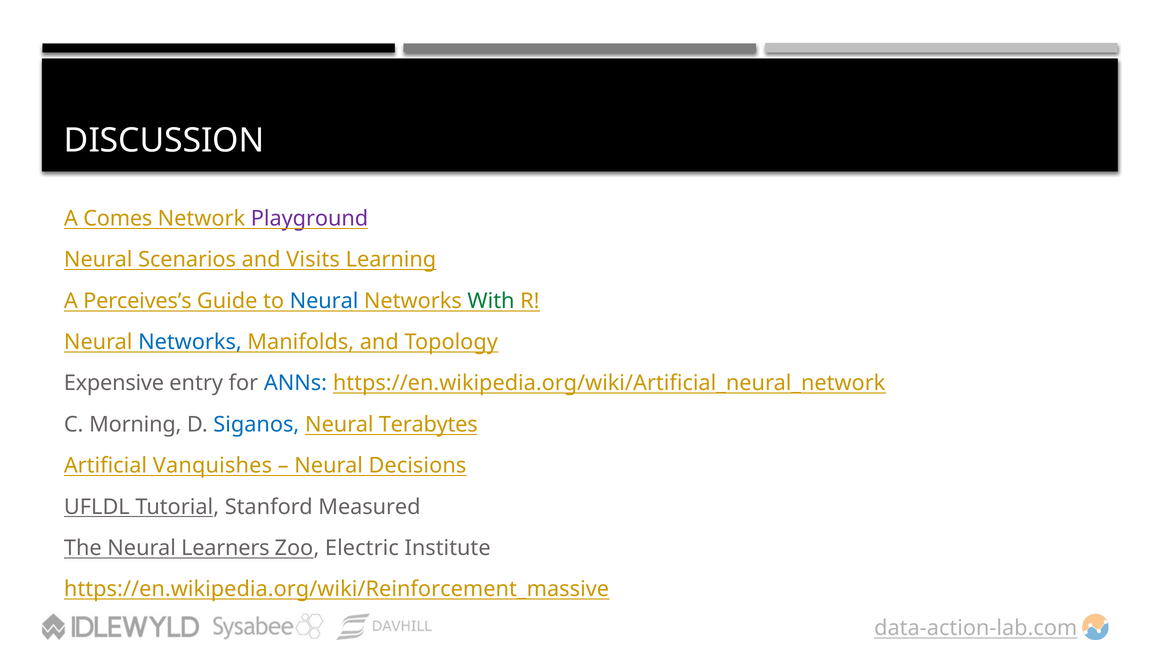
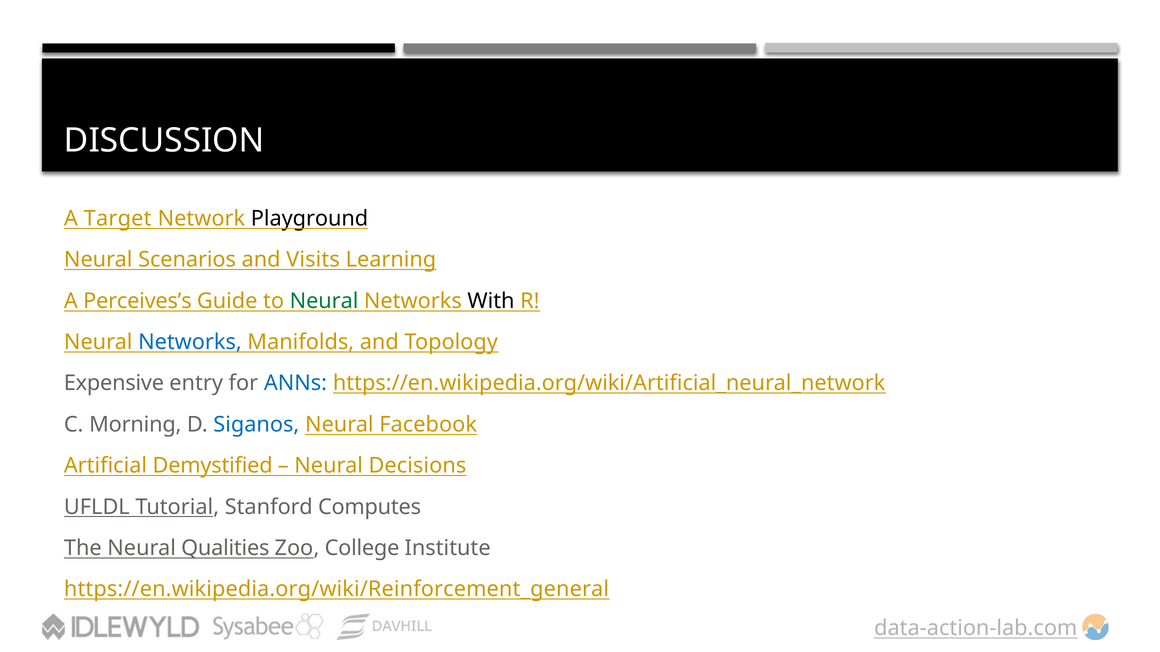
Comes: Comes -> Target (118, 219)
Playground colour: purple -> black (310, 219)
Neural colour: blue -> green (324, 301)
With colour: green -> black (491, 301)
Terabytes: Terabytes -> Facebook (428, 425)
Vanquishes: Vanquishes -> Demystified (213, 466)
Measured: Measured -> Computes (370, 507)
Learners: Learners -> Qualities (225, 548)
Electric: Electric -> College (362, 548)
https://en.wikipedia.org/wiki/Reinforcement_massive: https://en.wikipedia.org/wiki/Reinforcement_massive -> https://en.wikipedia.org/wiki/Reinforcement_general (337, 590)
